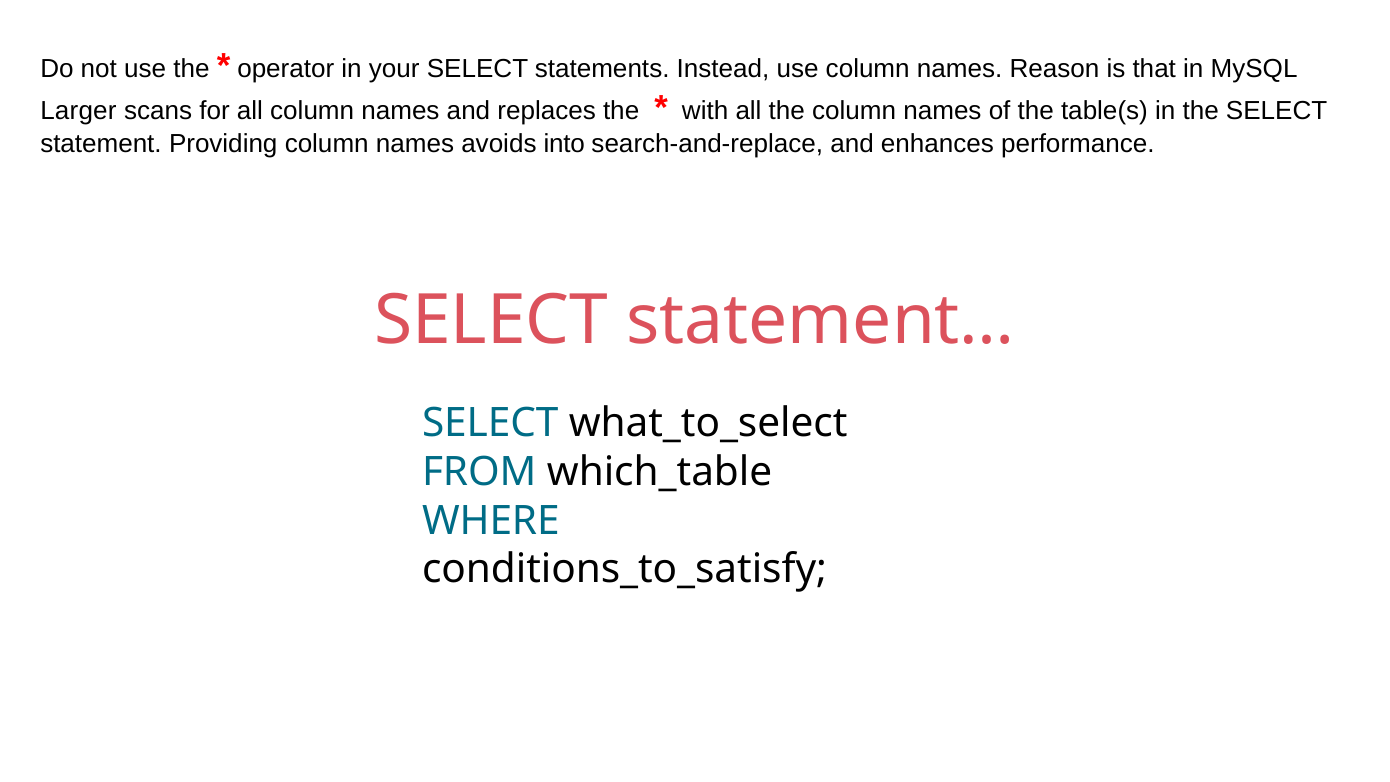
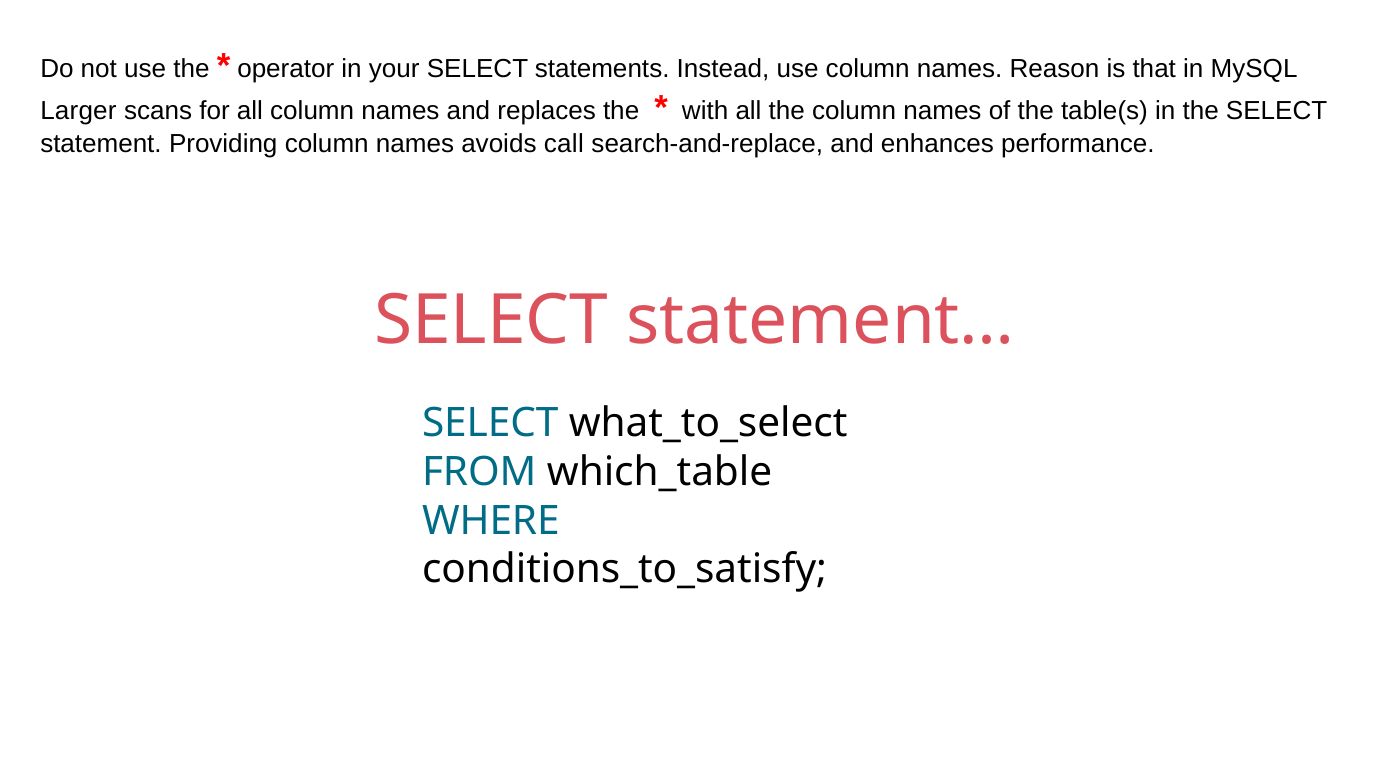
into: into -> call (564, 144)
